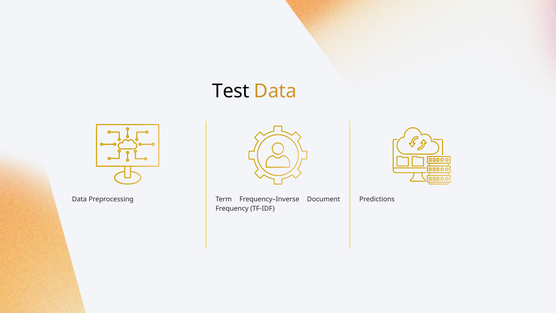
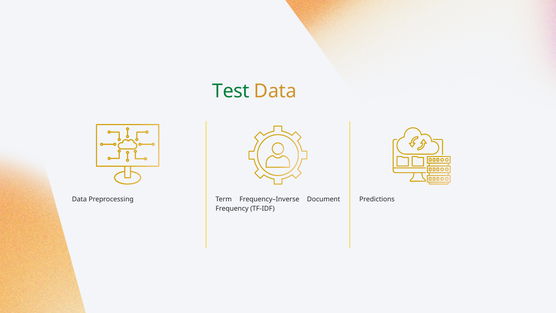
Test colour: black -> green (231, 91)
